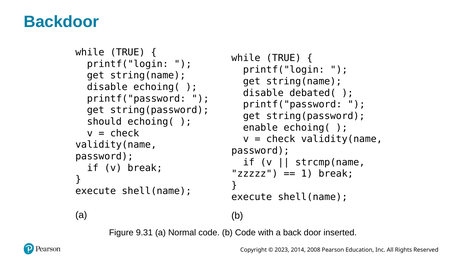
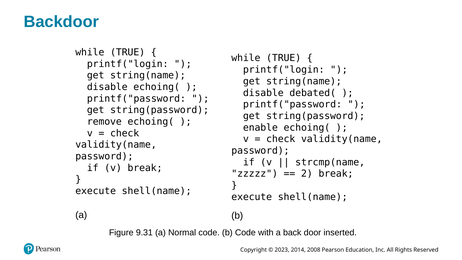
should: should -> remove (104, 122)
1: 1 -> 2 (307, 174)
